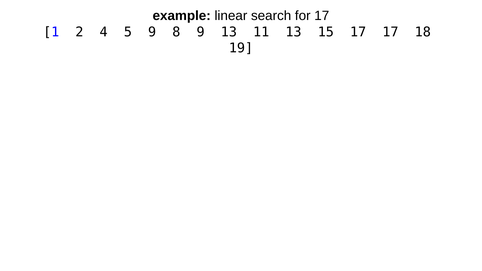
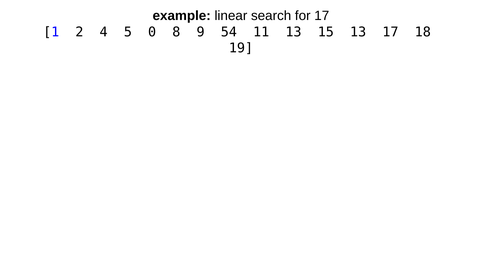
5 9: 9 -> 0 (152, 32)
9 13: 13 -> 54 (229, 32)
15 17: 17 -> 13 (358, 32)
